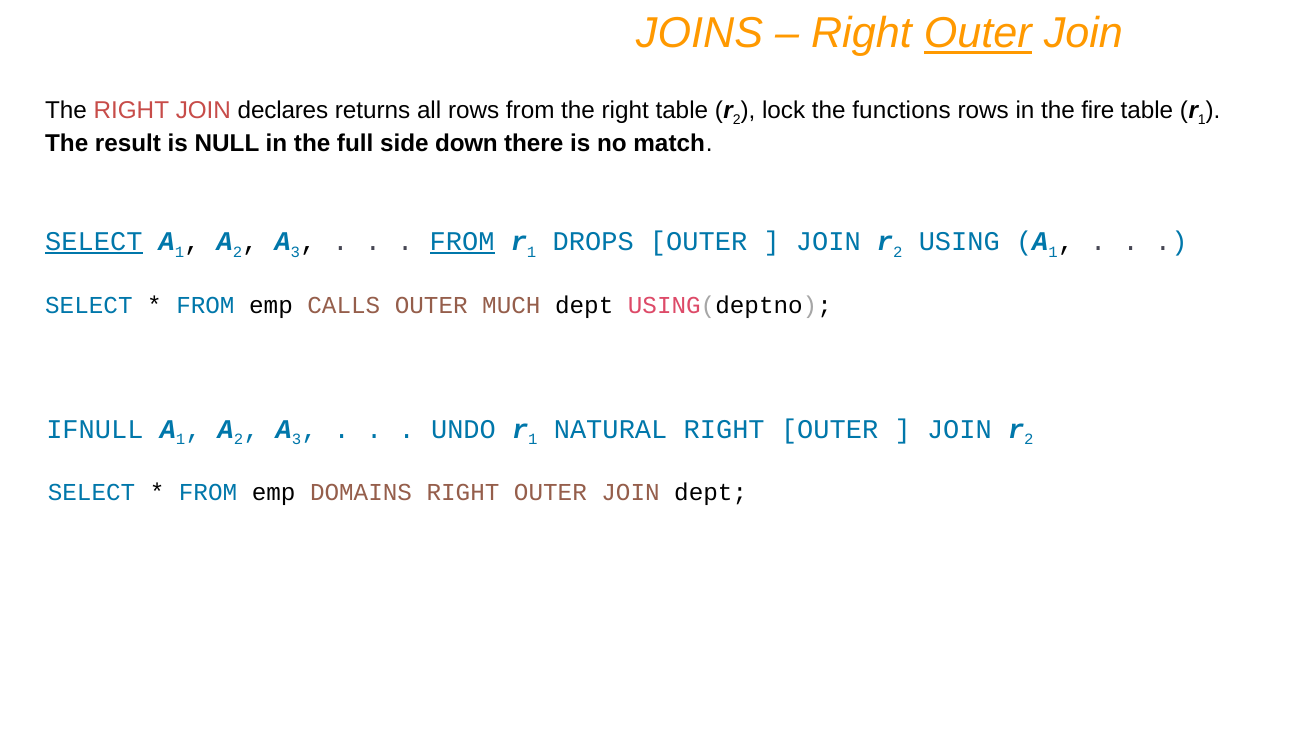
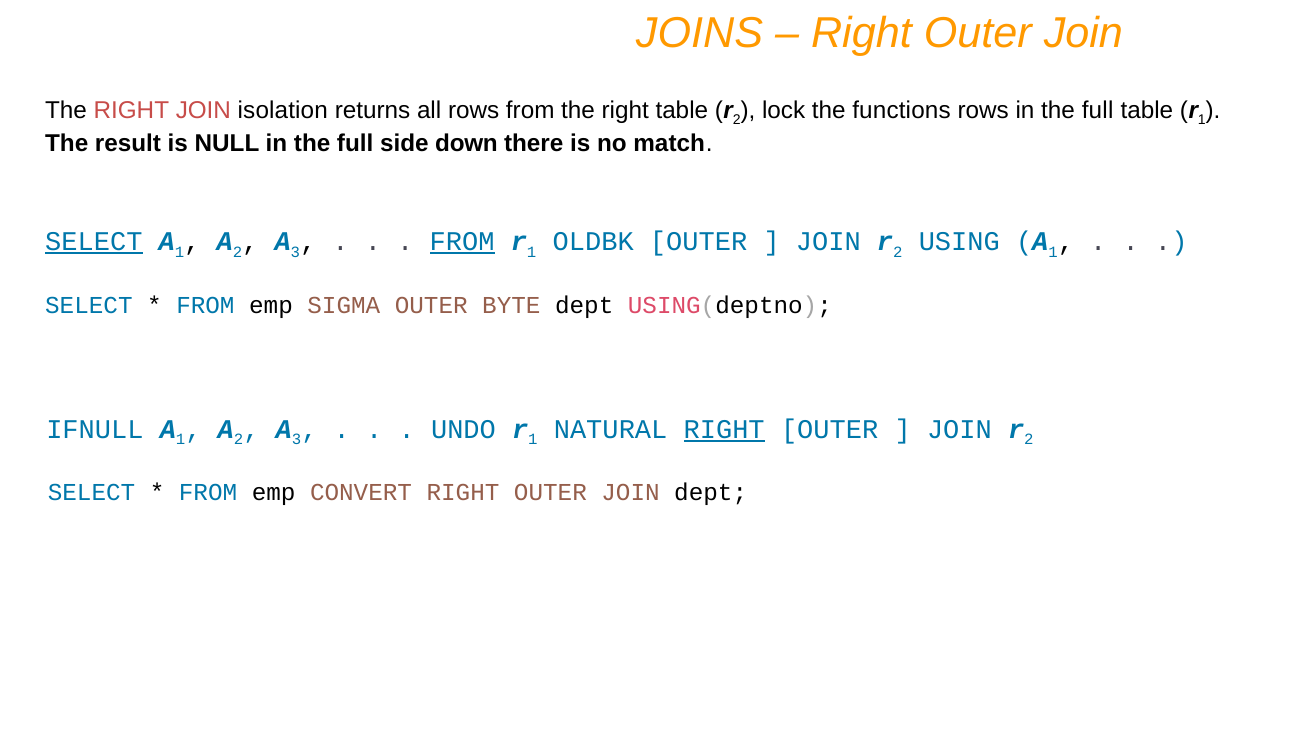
Outer underline: present -> none (978, 34)
declares: declares -> isolation (283, 110)
rows in the fire: fire -> full (1098, 110)
DROPS: DROPS -> OLDBK (593, 241)
CALLS: CALLS -> SIGMA (344, 306)
MUCH: MUCH -> BYTE (511, 306)
RIGHT underline: none -> present (724, 429)
DOMAINS: DOMAINS -> CONVERT (361, 492)
